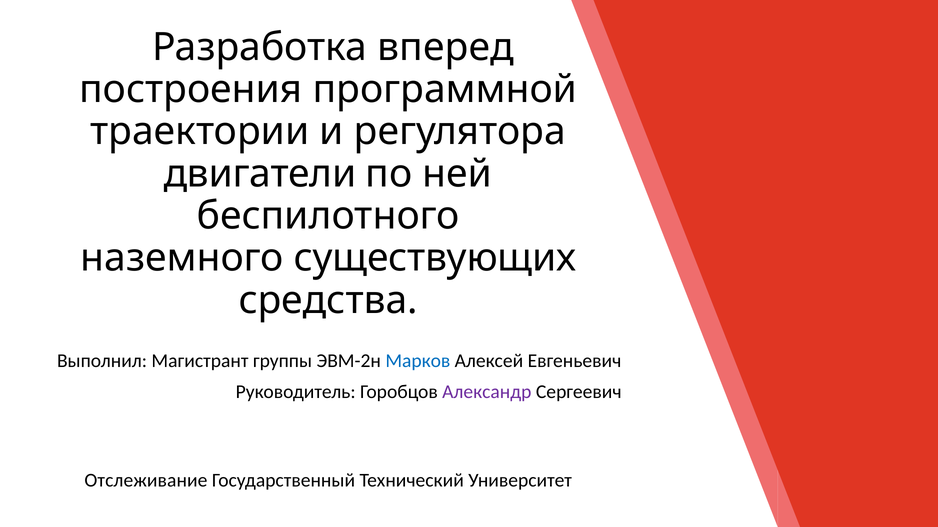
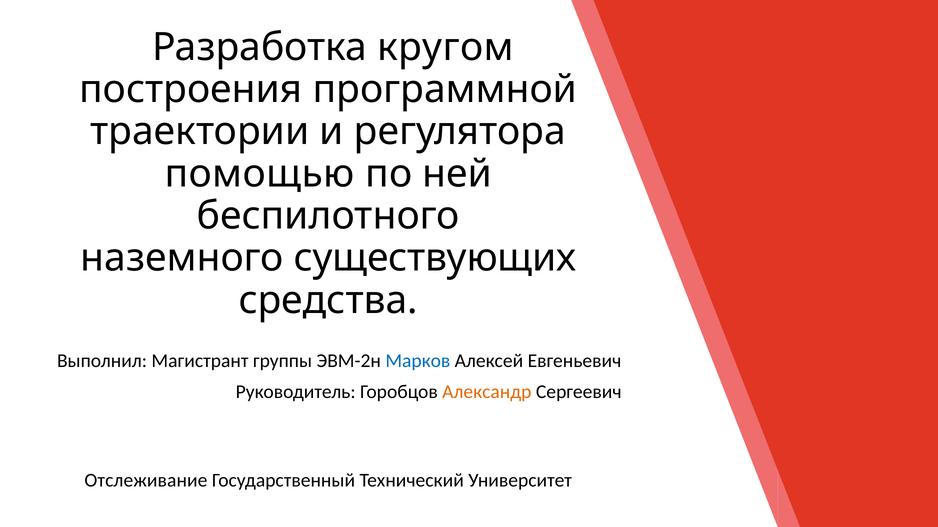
вперед: вперед -> кругом (446, 47)
двигатели: двигатели -> помощью (260, 174)
Александр colour: purple -> orange (487, 392)
